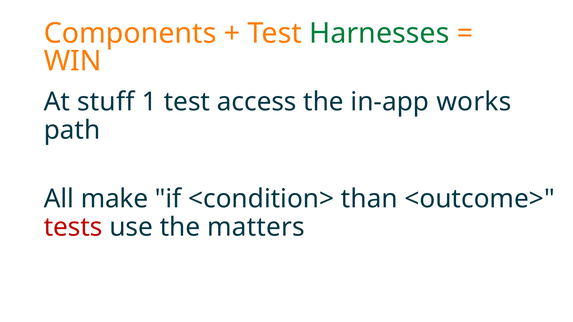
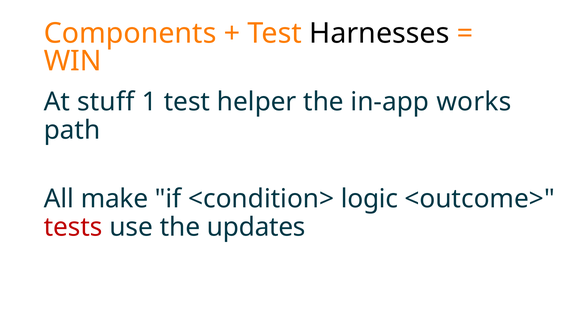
Harnesses colour: green -> black (379, 33)
access: access -> helper (257, 102)
than: than -> logic (369, 199)
matters: matters -> updates (256, 228)
